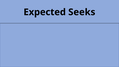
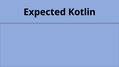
Seeks: Seeks -> Kotlin (82, 12)
